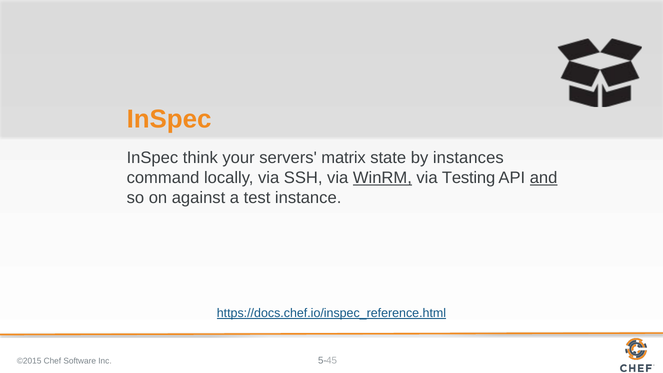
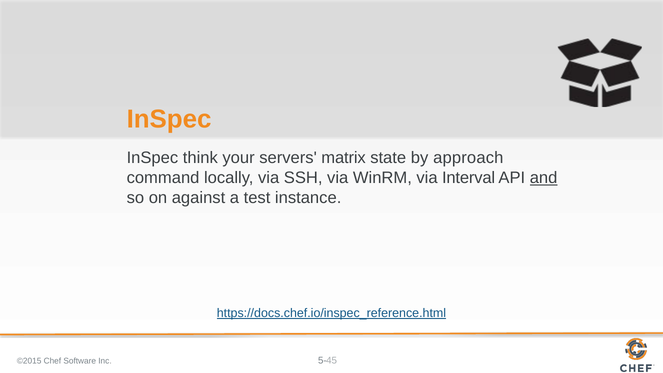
instances: instances -> approach (468, 158)
WinRM underline: present -> none (382, 178)
Testing: Testing -> Interval (469, 178)
